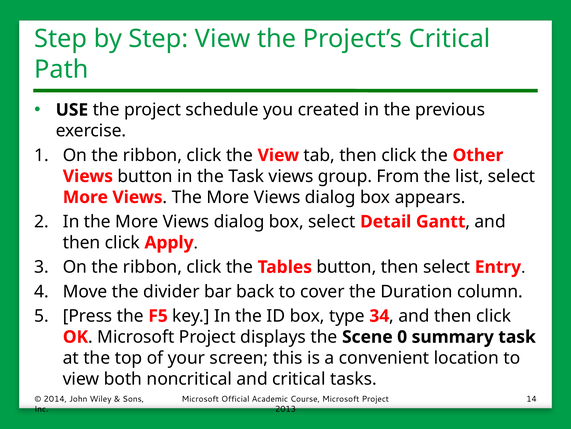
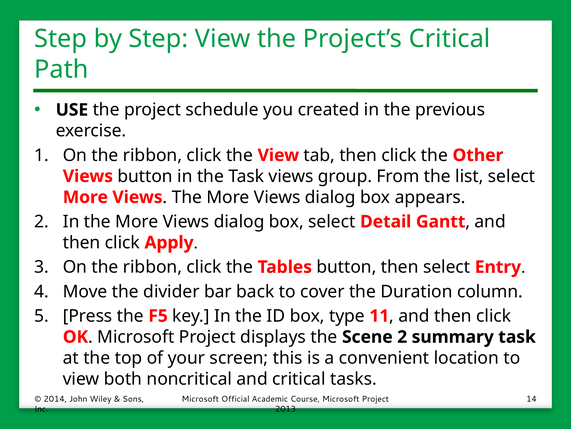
34: 34 -> 11 (379, 315)
Scene 0: 0 -> 2 (402, 336)
